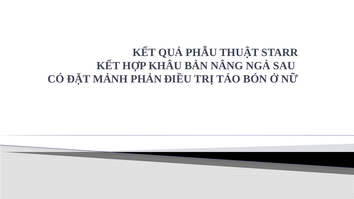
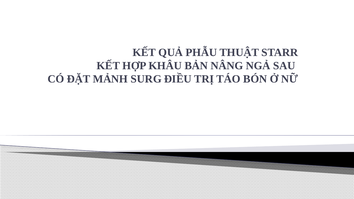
PHẢN: PHẢN -> SURG (146, 79)
